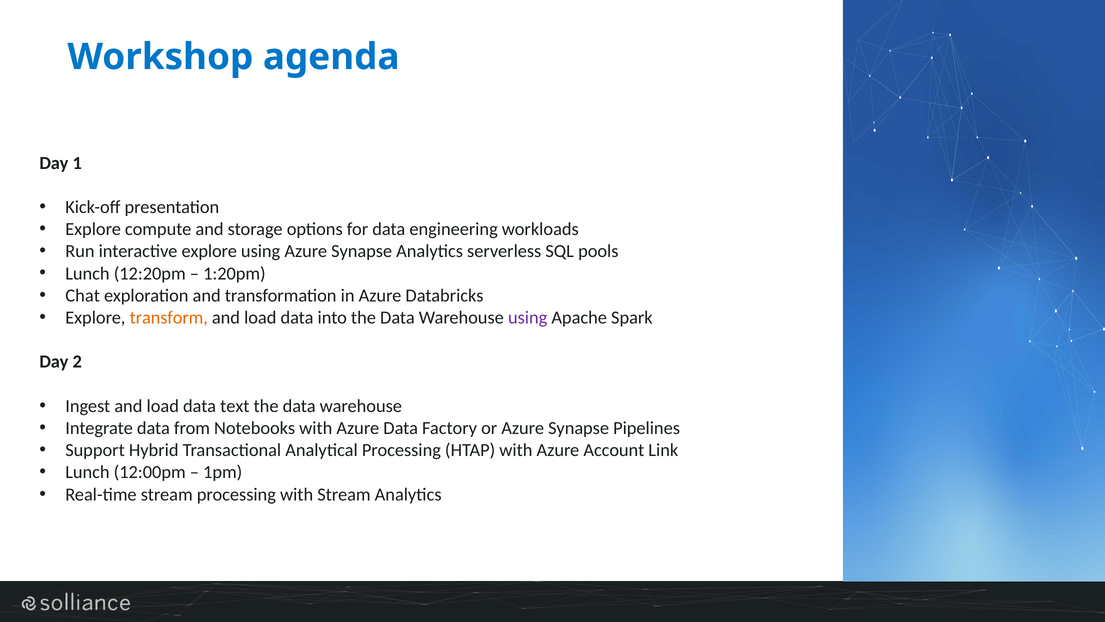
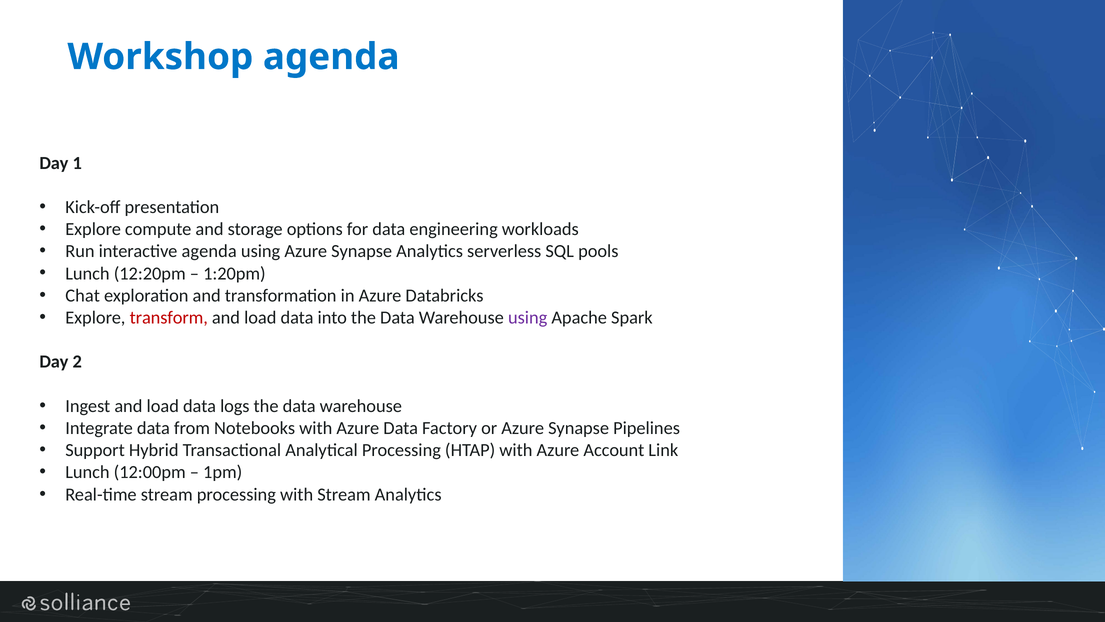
interactive explore: explore -> agenda (209, 251)
transform colour: orange -> red (169, 317)
text: text -> logs (235, 406)
